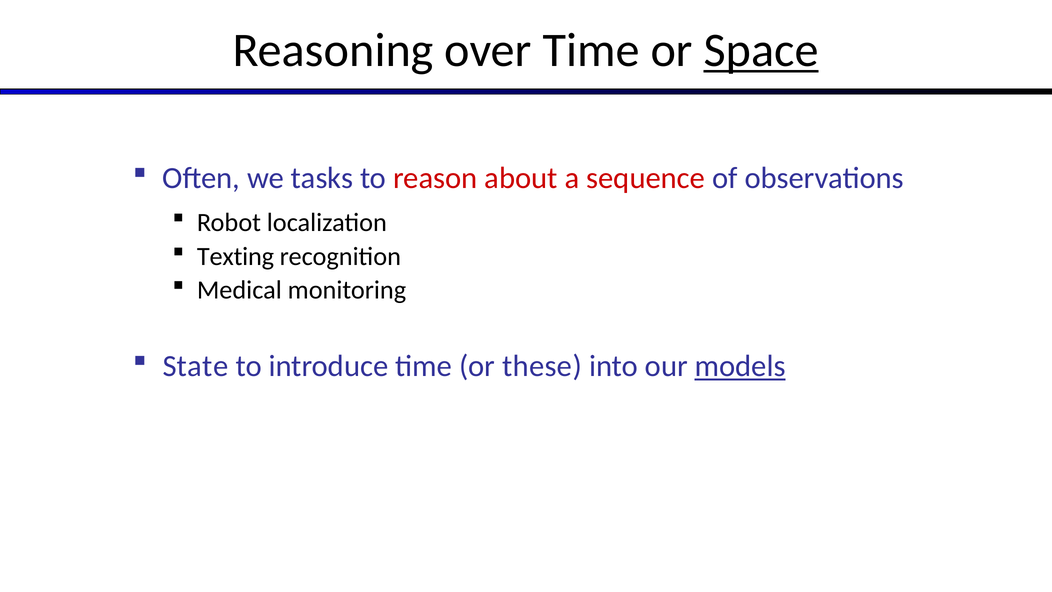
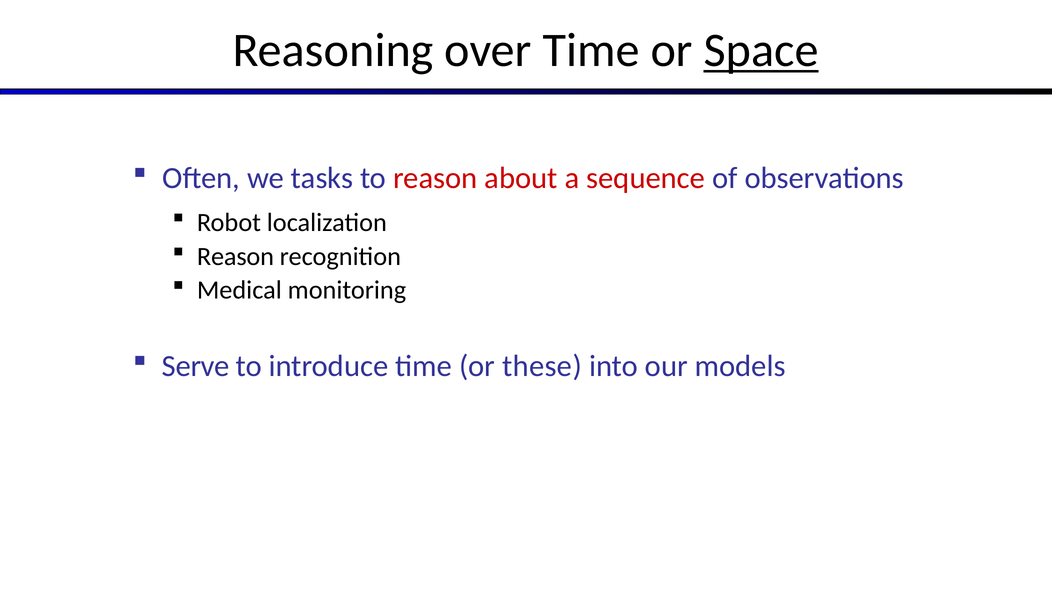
Texting: Texting -> Reason (235, 256)
State: State -> Serve (196, 366)
models underline: present -> none (740, 366)
